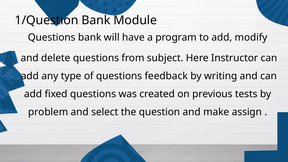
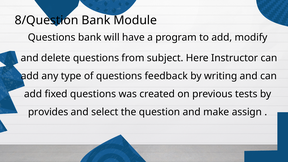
1/Question: 1/Question -> 8/Question (47, 20)
problem: problem -> provides (48, 112)
